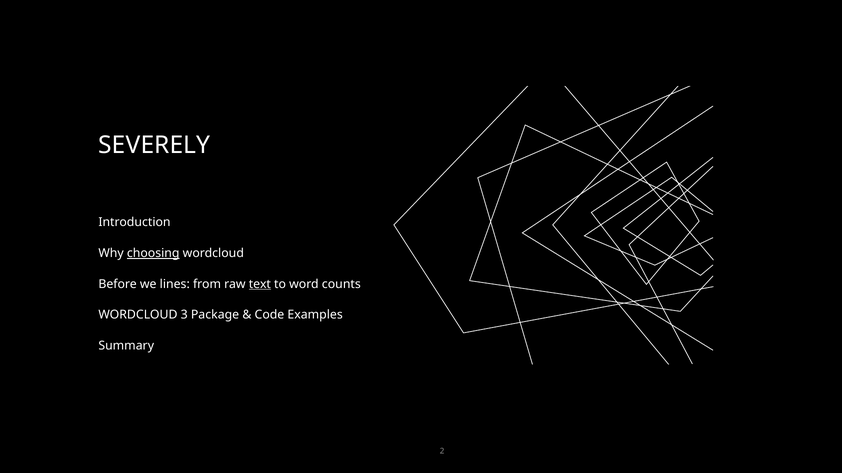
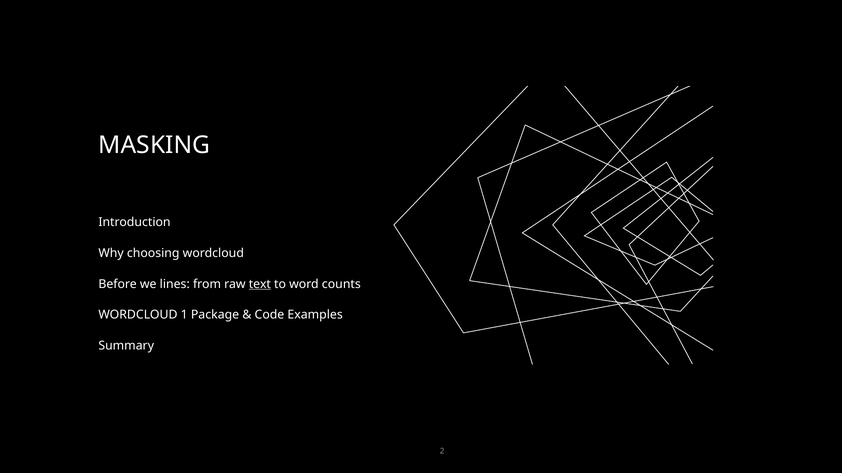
SEVERELY: SEVERELY -> MASKING (154, 145)
choosing underline: present -> none (153, 253)
3: 3 -> 1 (184, 315)
